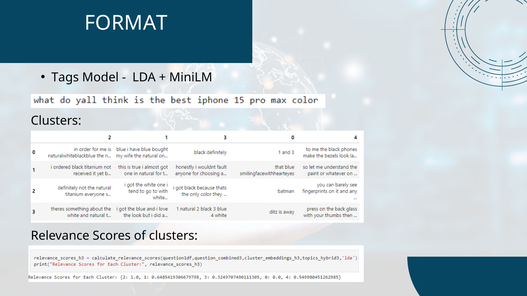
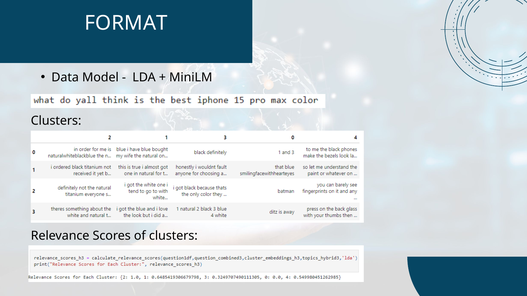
Tags: Tags -> Data (65, 78)
